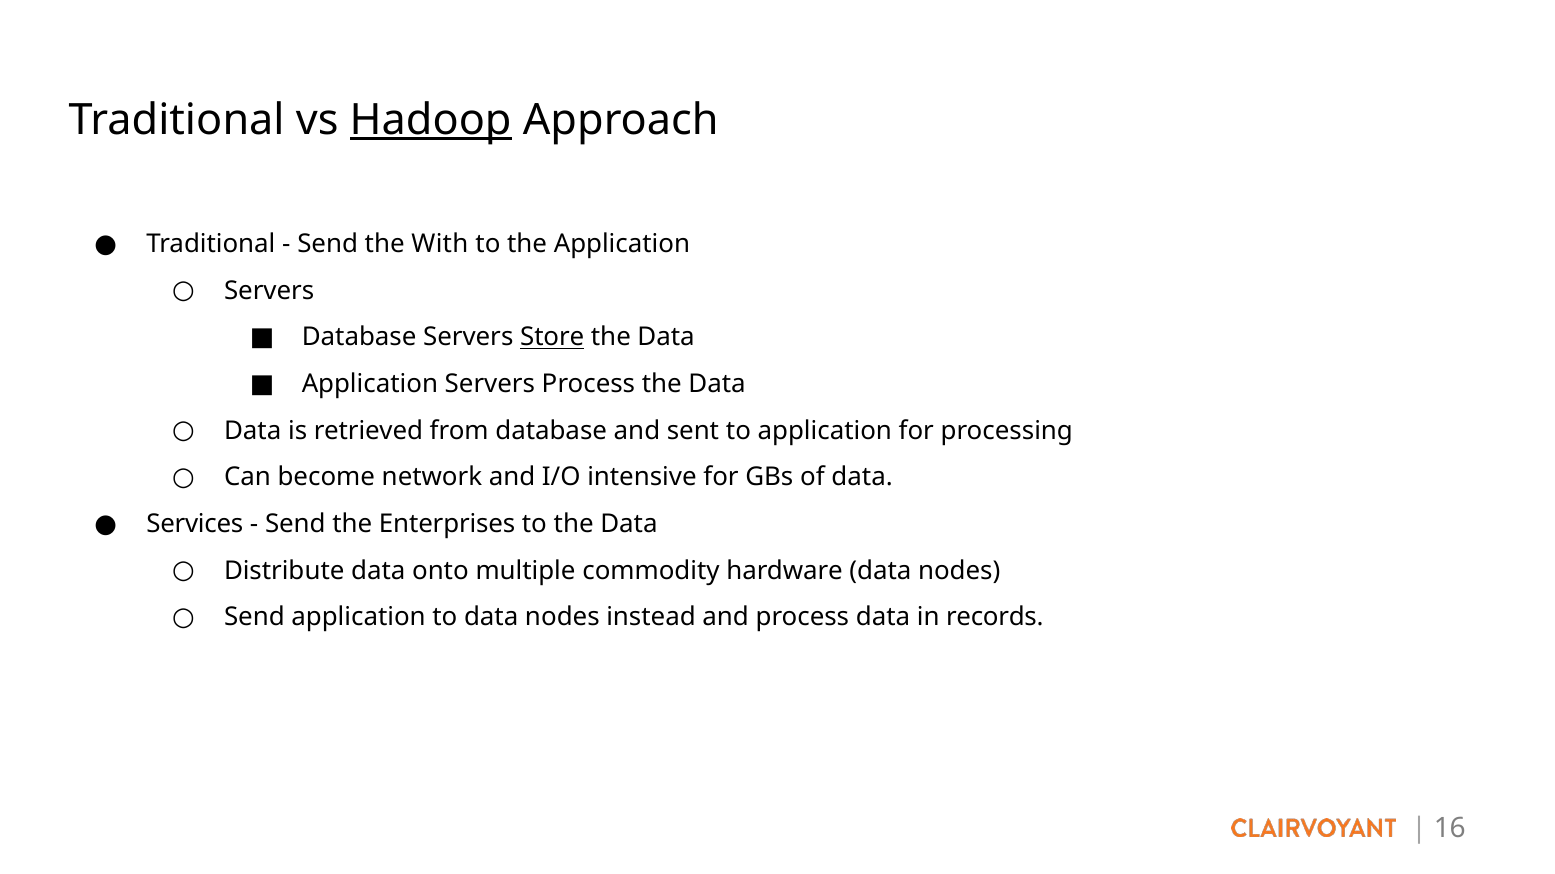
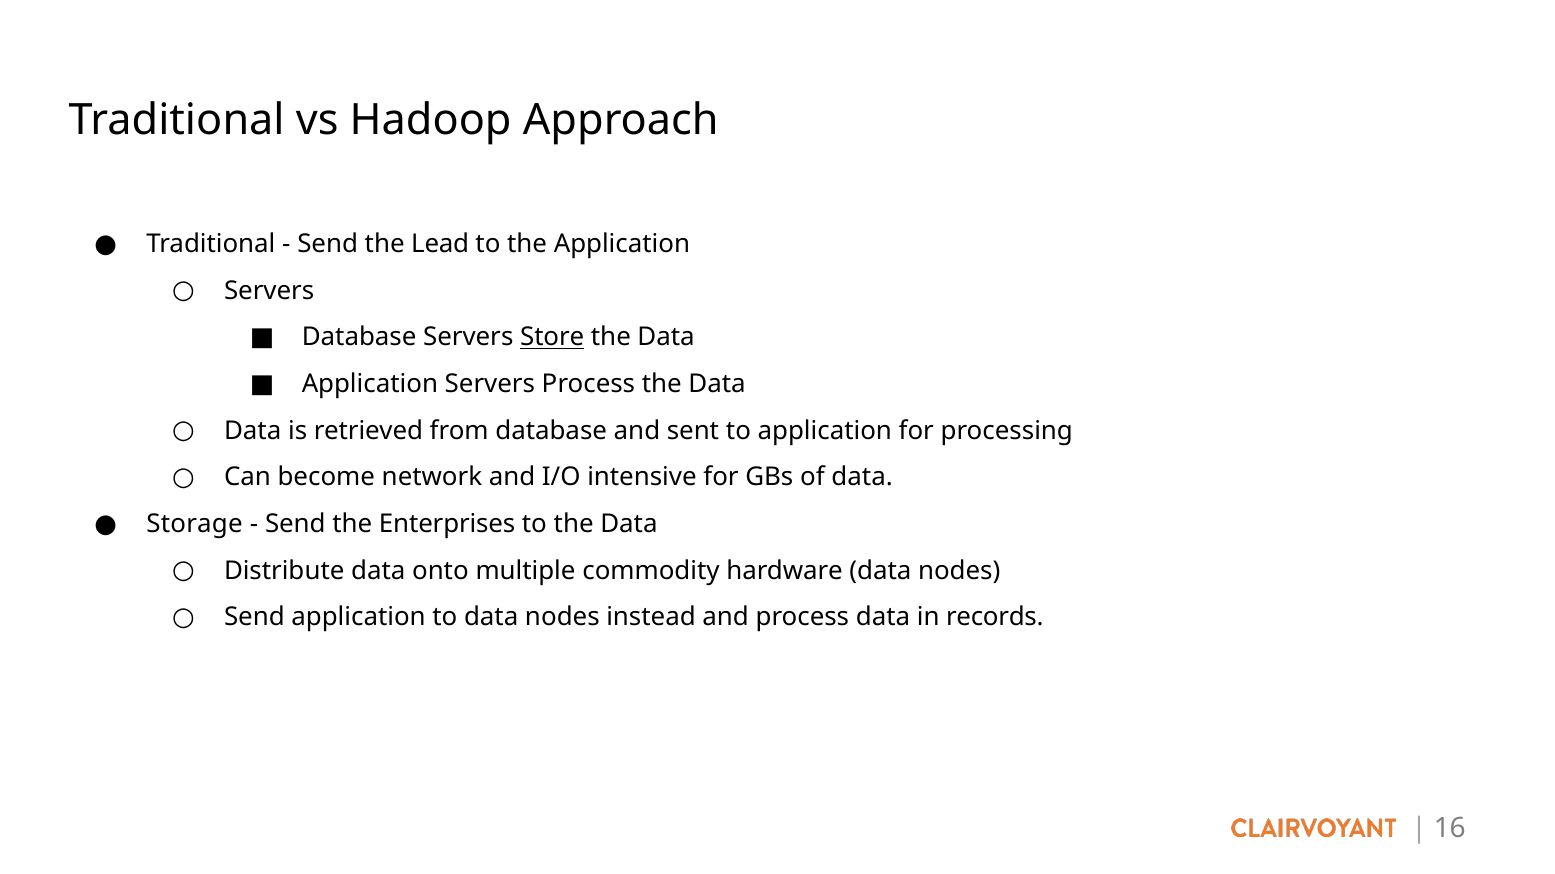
Hadoop underline: present -> none (431, 120)
With: With -> Lead (440, 244)
Services: Services -> Storage (195, 524)
